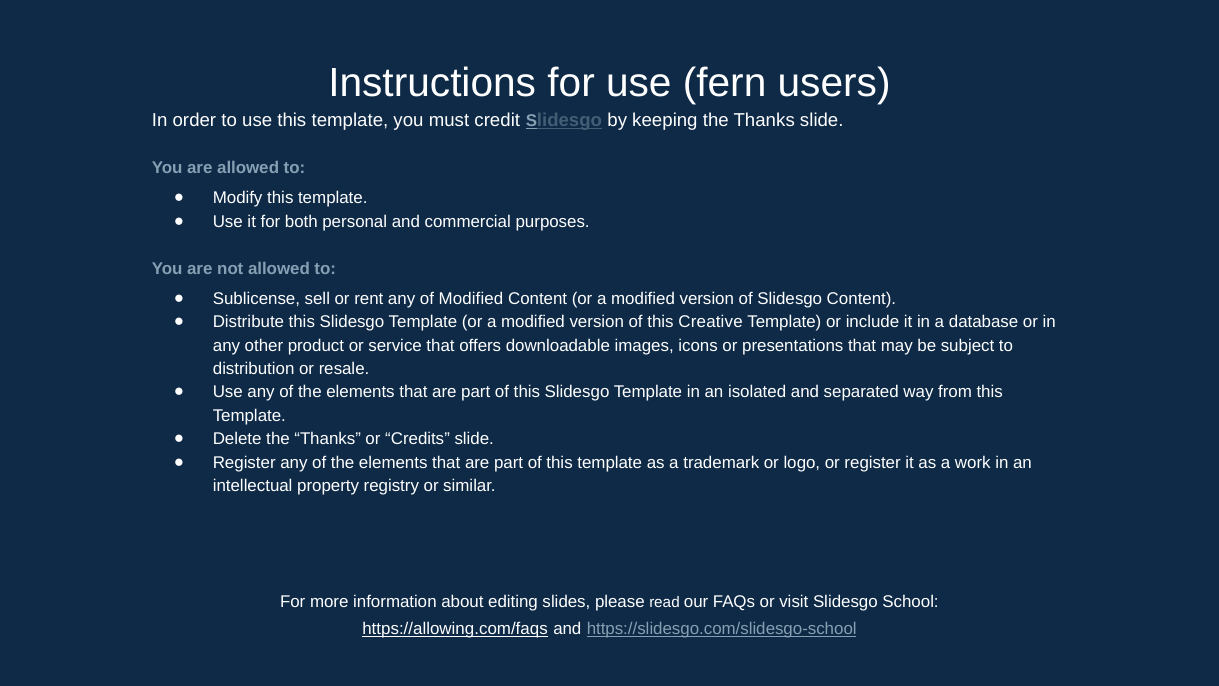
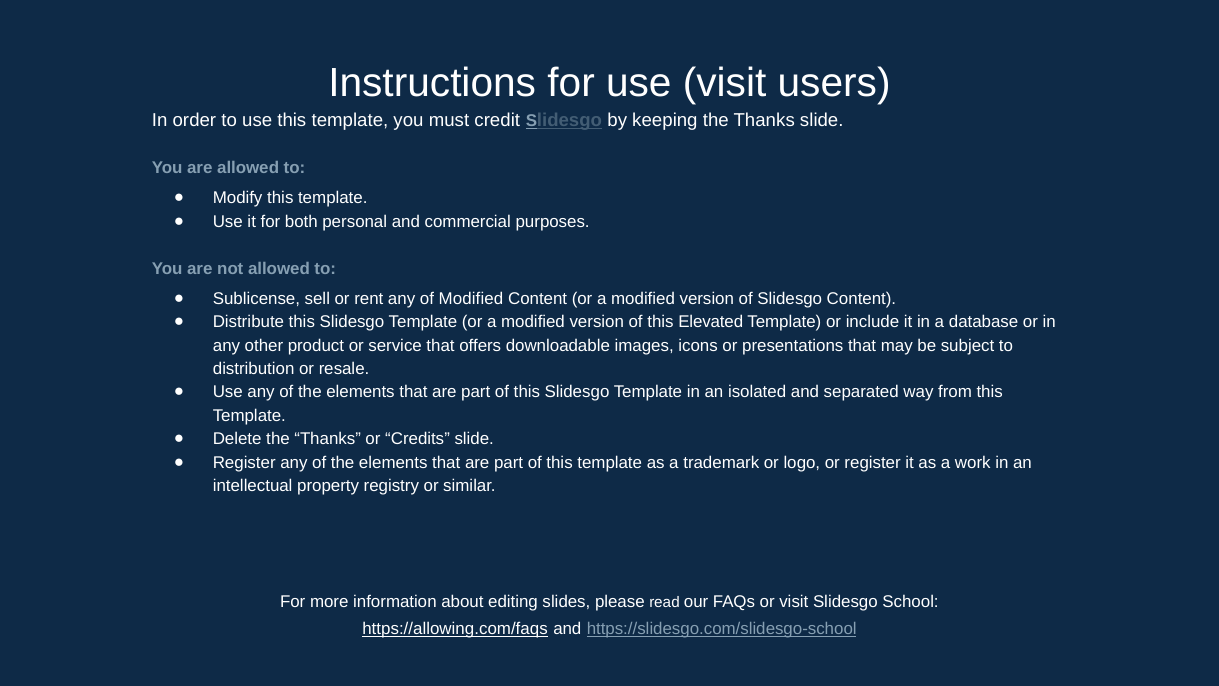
use fern: fern -> visit (725, 83)
Creative: Creative -> Elevated (711, 322)
